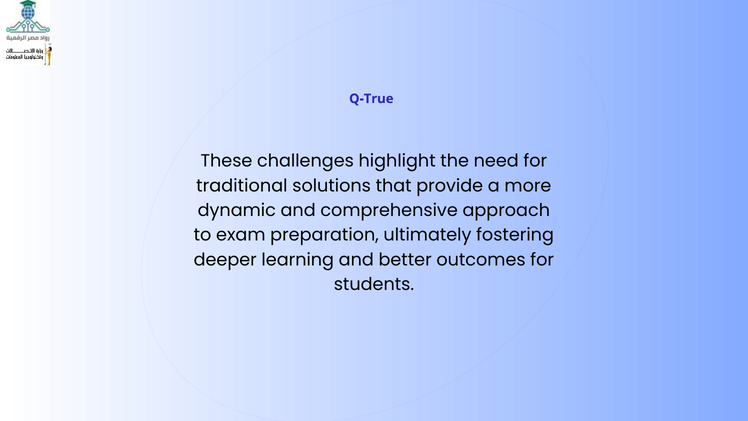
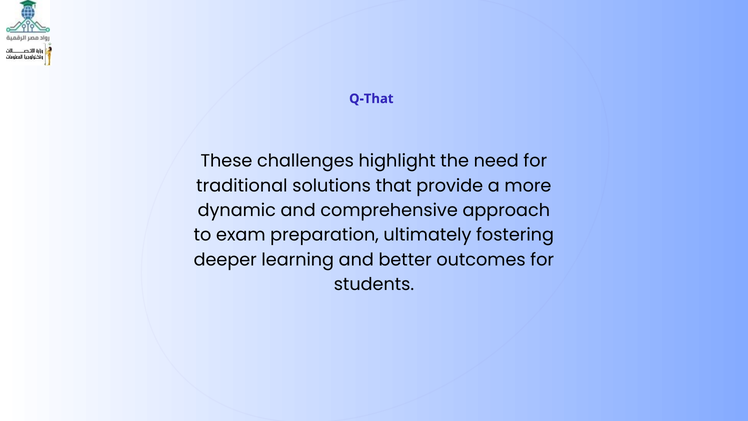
Q-True: Q-True -> Q-That (371, 99)
